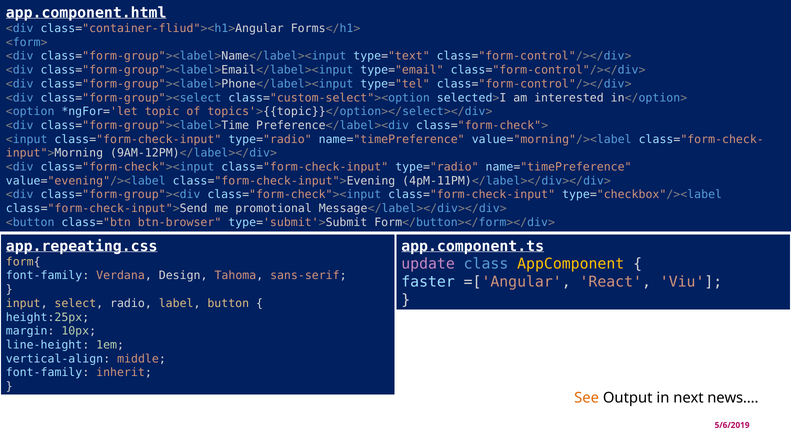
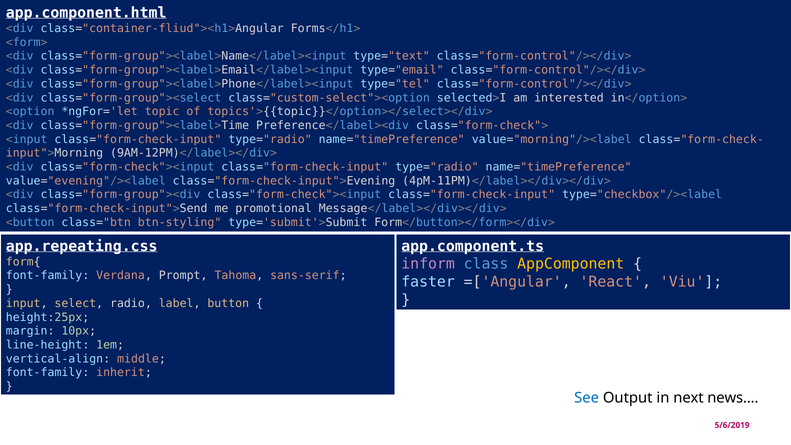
btn-browser: btn-browser -> btn-styling (180, 222)
update: update -> inform (428, 264)
Design: Design -> Prompt (183, 276)
See colour: orange -> blue (587, 398)
